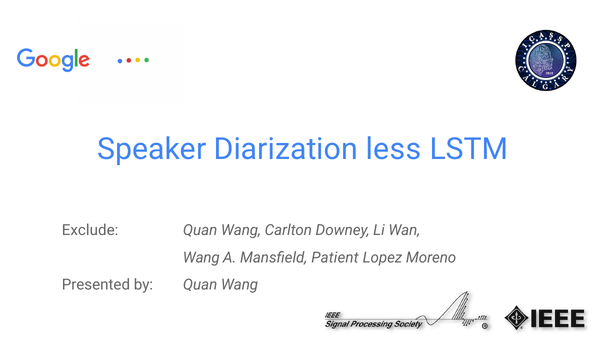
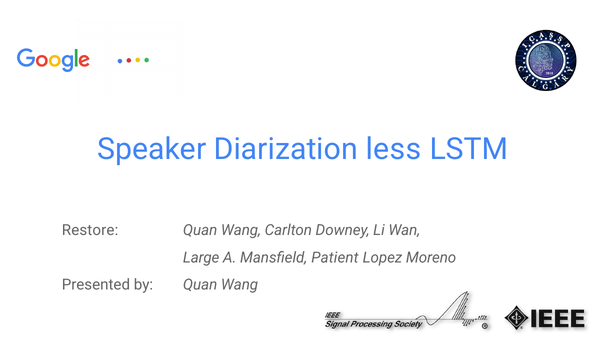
Exclude: Exclude -> Restore (90, 230)
Wang: Wang -> Large (201, 257)
